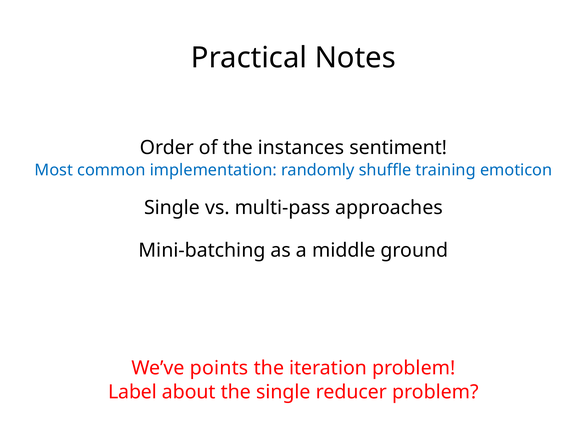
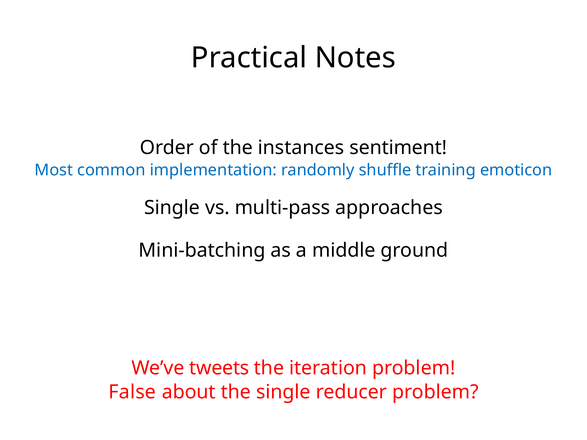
points: points -> tweets (219, 368)
Label: Label -> False (132, 392)
